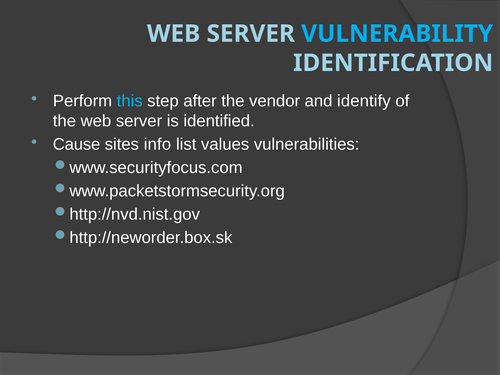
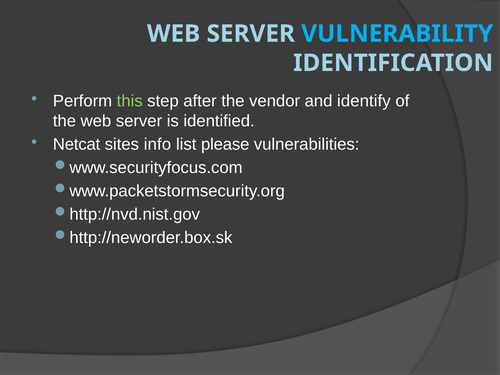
this colour: light blue -> light green (130, 101)
Cause: Cause -> Netcat (77, 144)
values: values -> please (225, 144)
